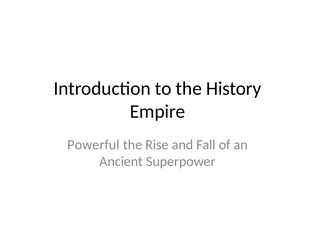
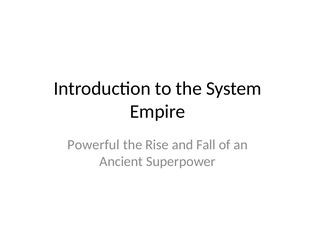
History: History -> System (234, 89)
